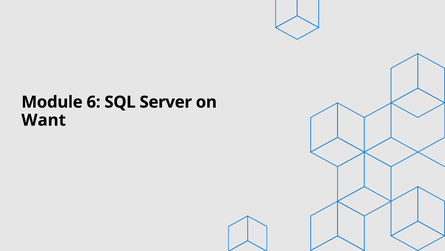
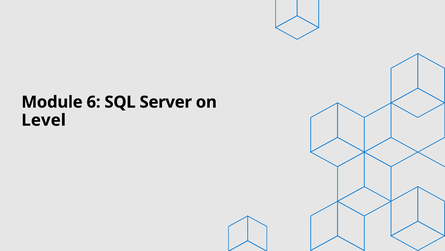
Want: Want -> Level (44, 120)
